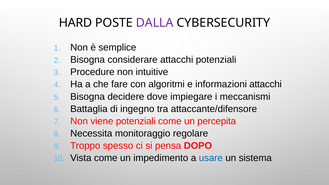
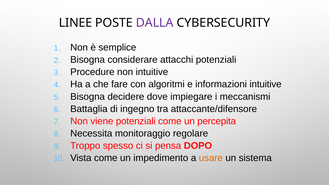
HARD: HARD -> LINEE (75, 23)
informazioni attacchi: attacchi -> intuitive (266, 84)
usare colour: blue -> orange (211, 158)
